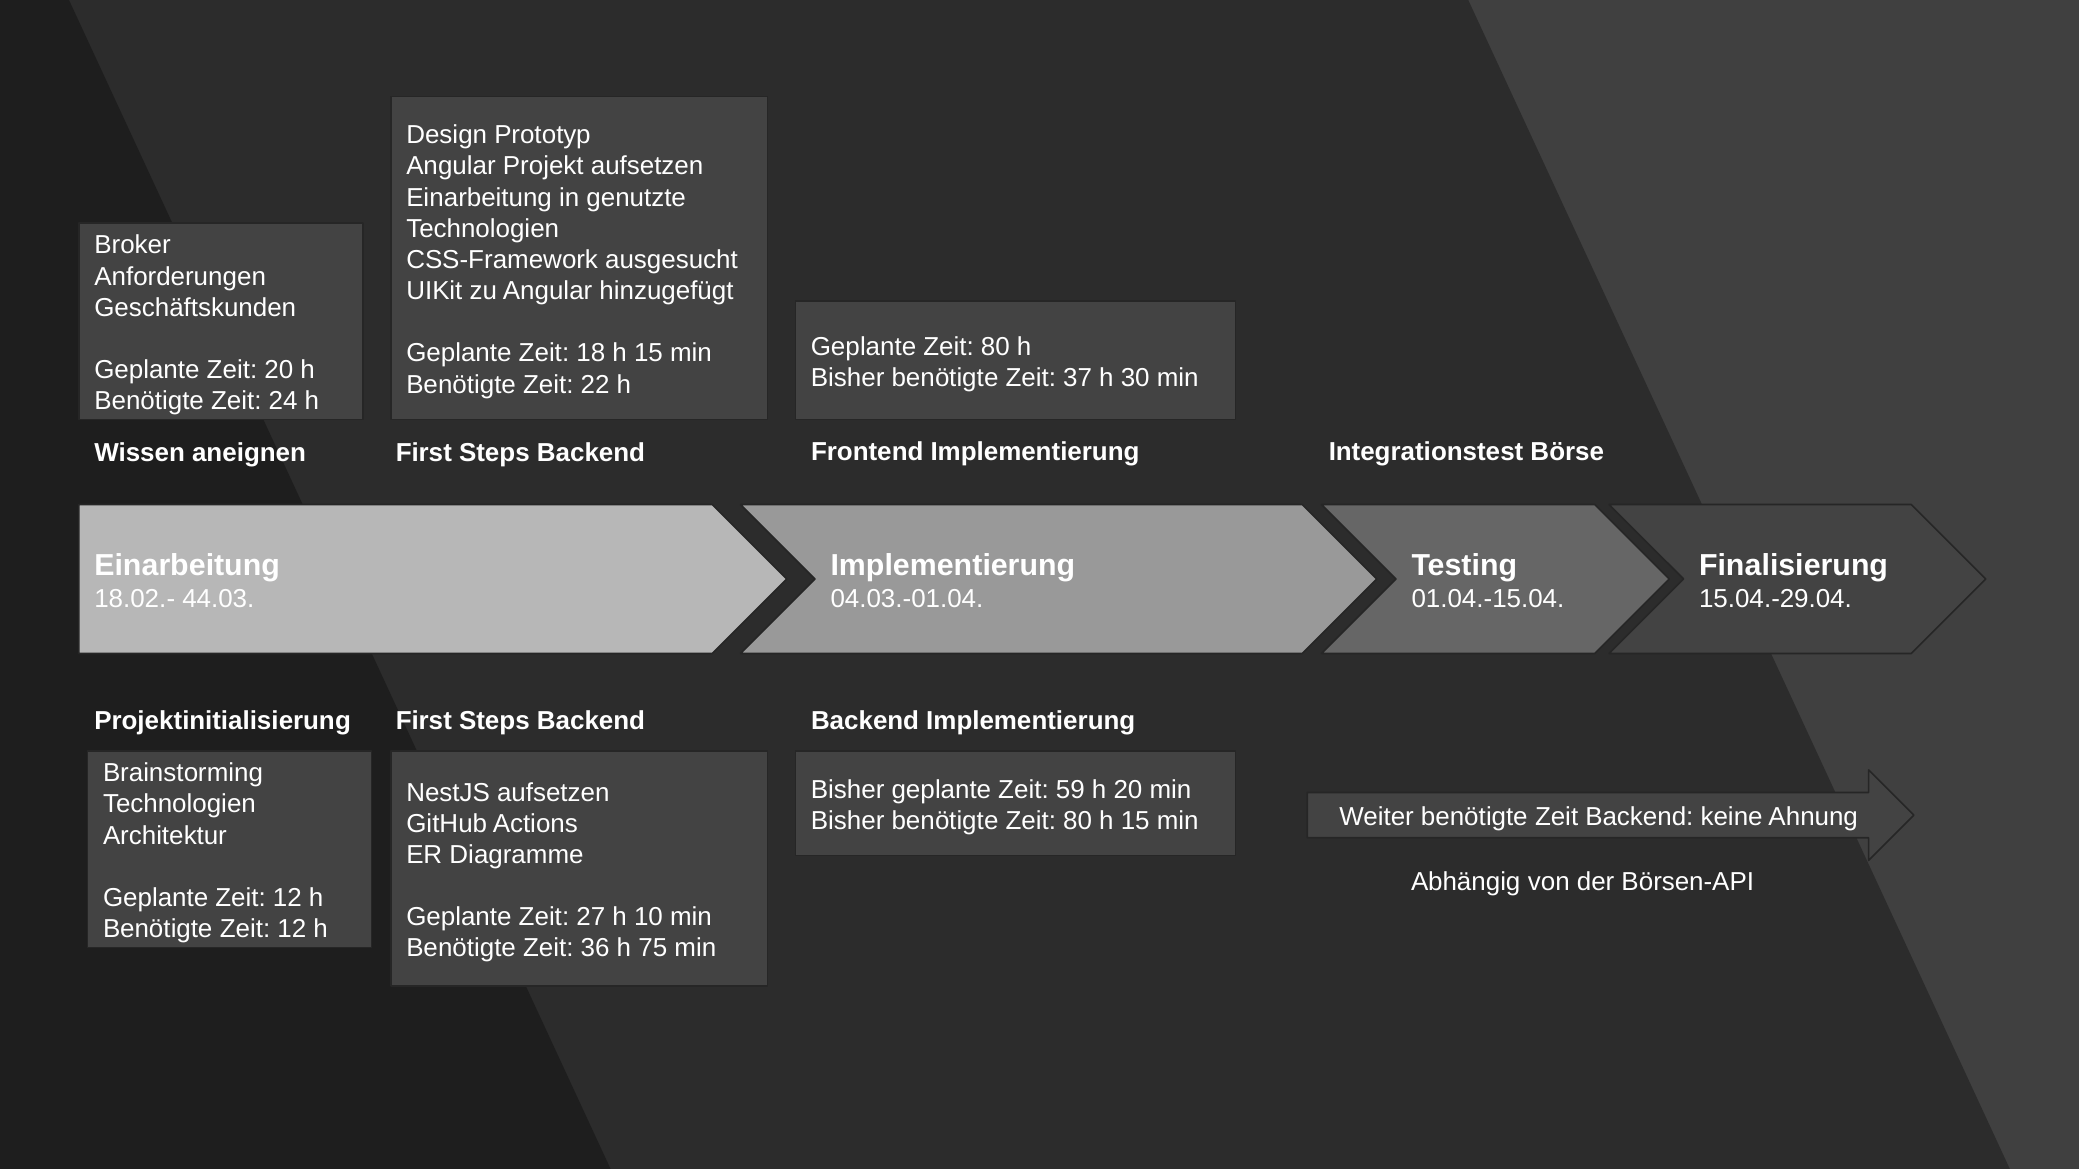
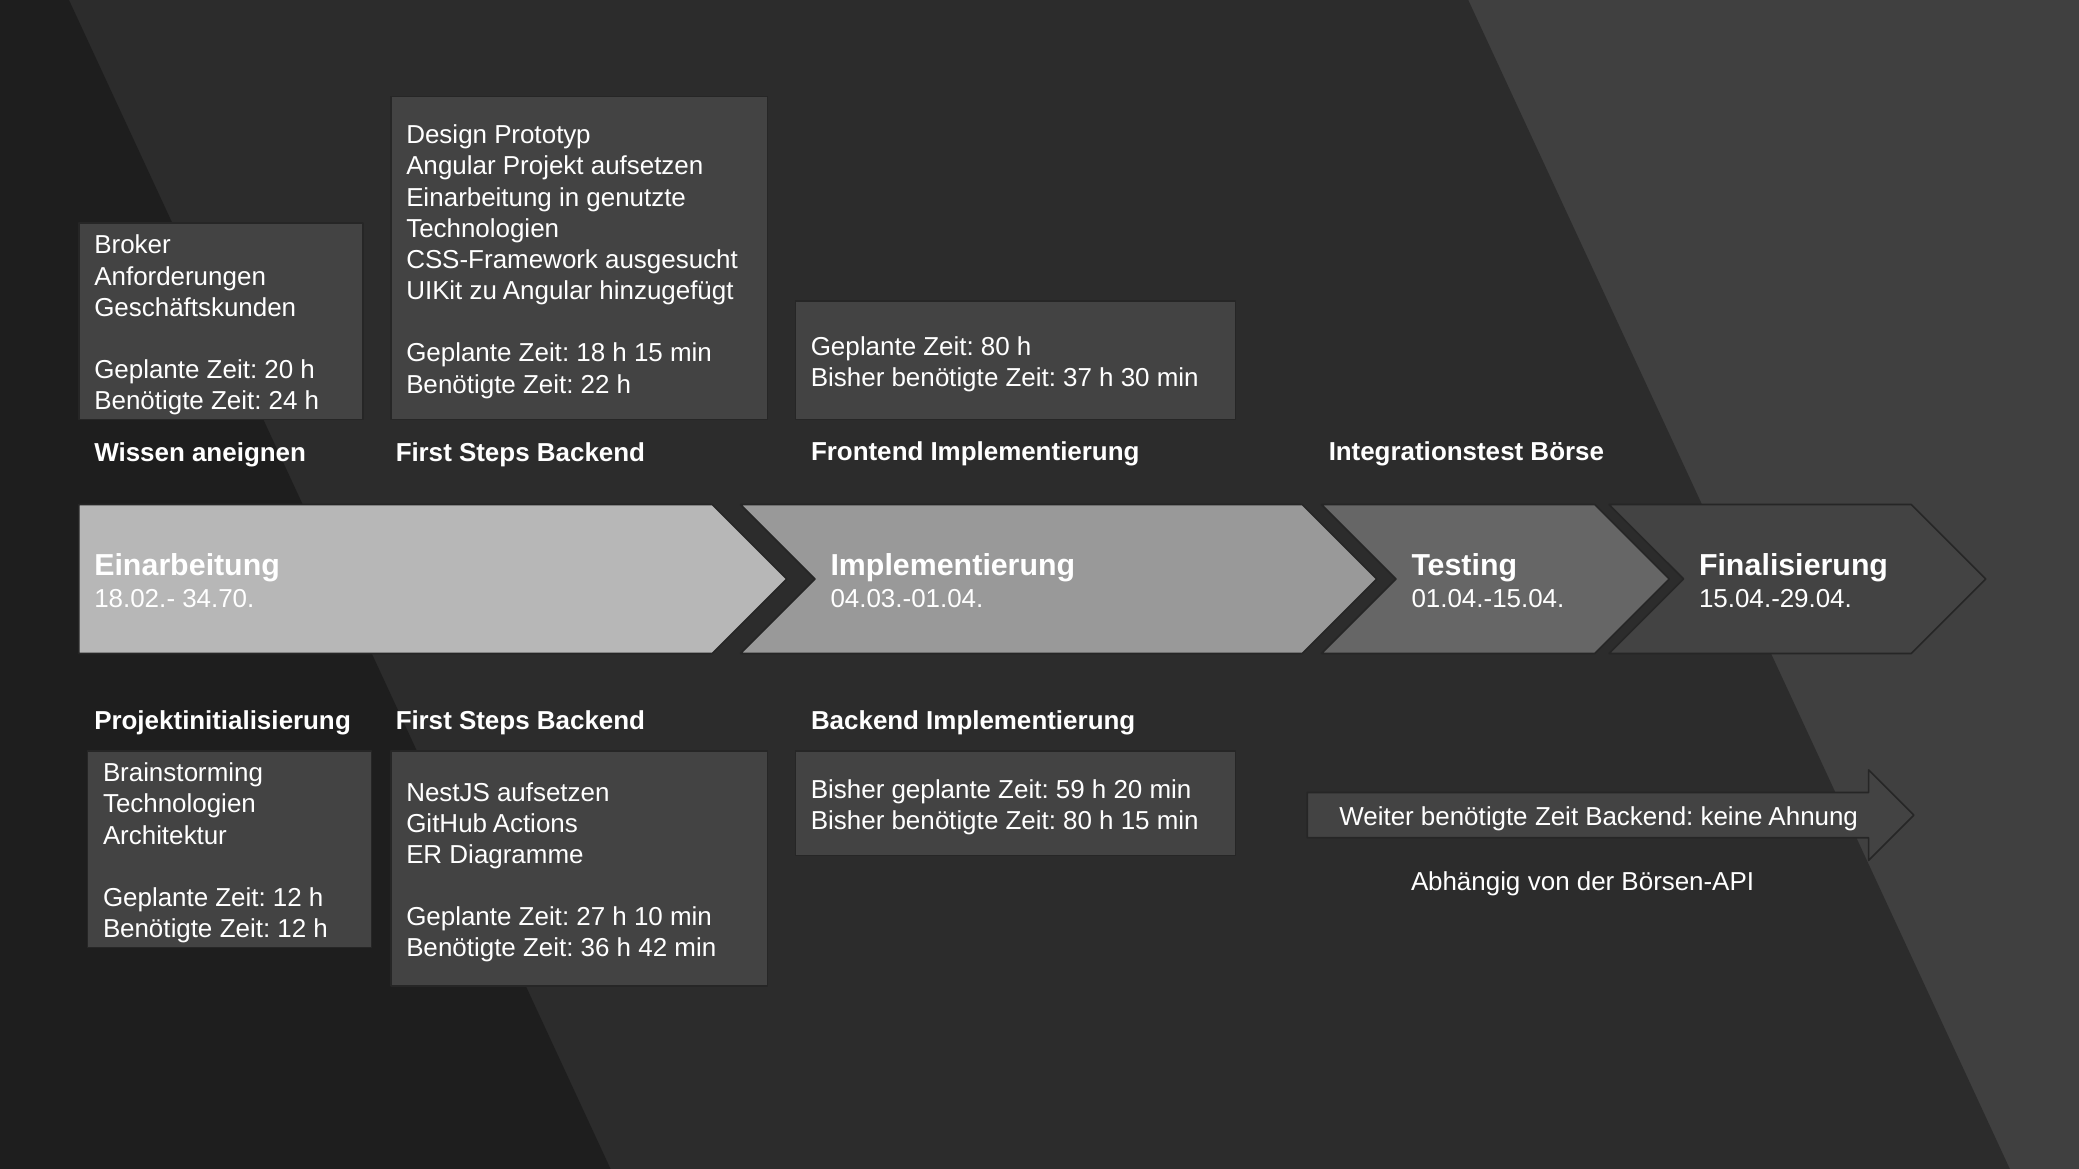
44.03: 44.03 -> 34.70 (218, 599)
75: 75 -> 42 (653, 949)
